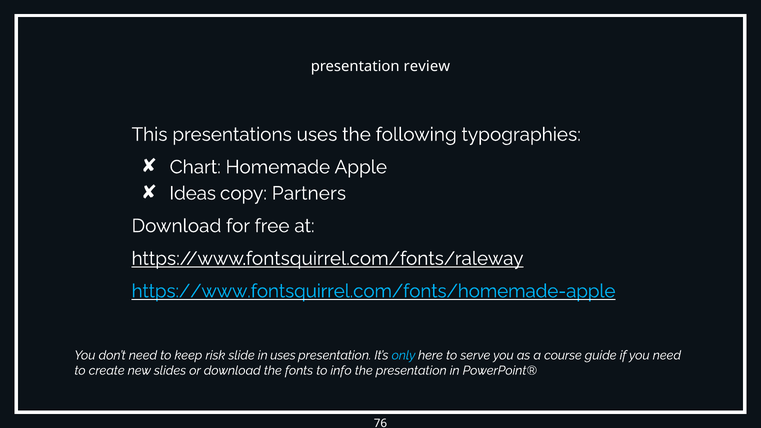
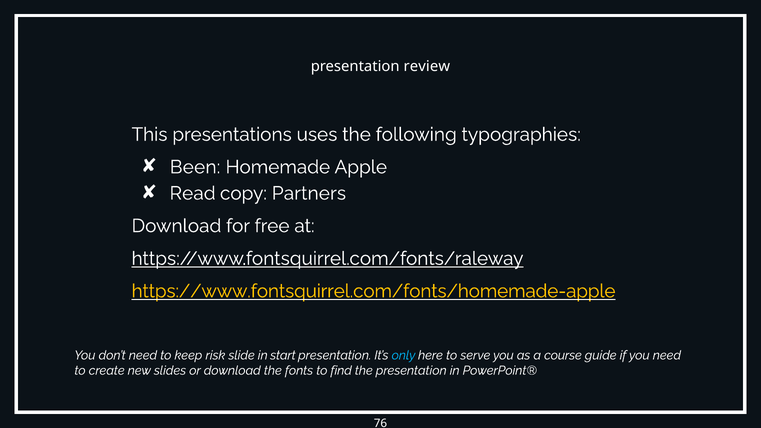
Chart: Chart -> Been (195, 167)
Ideas: Ideas -> Read (193, 193)
https://www.fontsquirrel.com/fonts/homemade-apple colour: light blue -> yellow (374, 291)
in uses: uses -> start (283, 355)
info: info -> find (341, 371)
